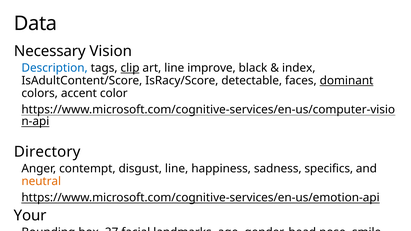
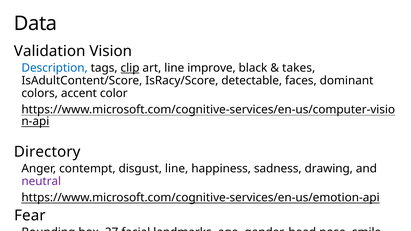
Necessary: Necessary -> Validation (50, 51)
index: index -> takes (299, 68)
dominant underline: present -> none (347, 81)
specifics: specifics -> drawing (329, 169)
neutral colour: orange -> purple (41, 181)
Your: Your -> Fear (30, 216)
